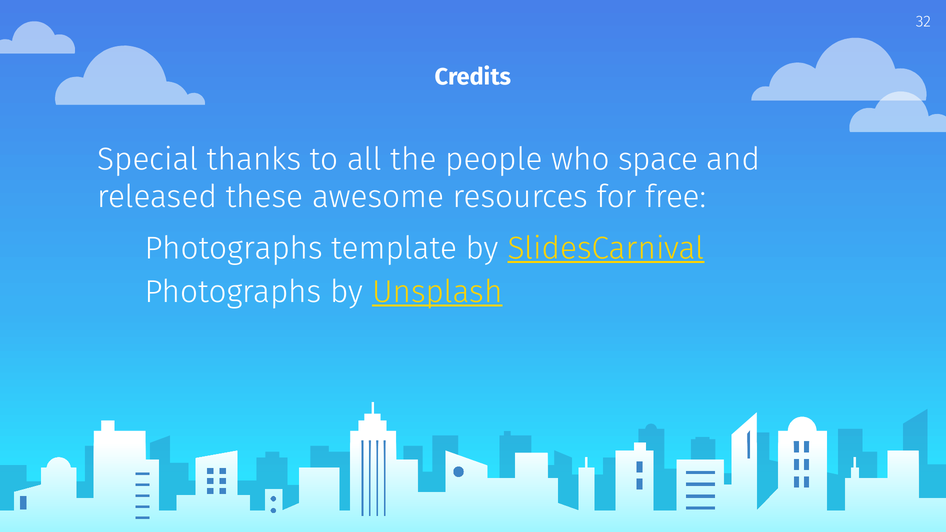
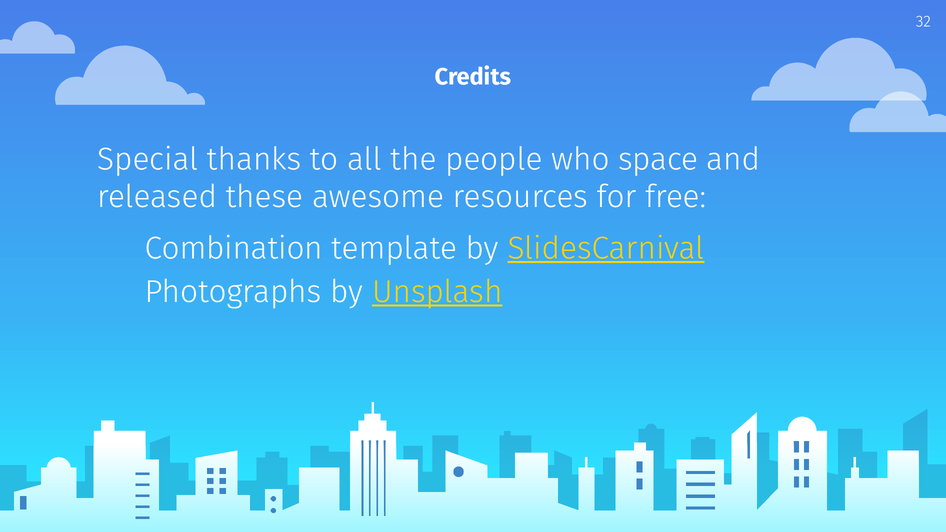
Photographs: Photographs -> Combination (234, 248)
